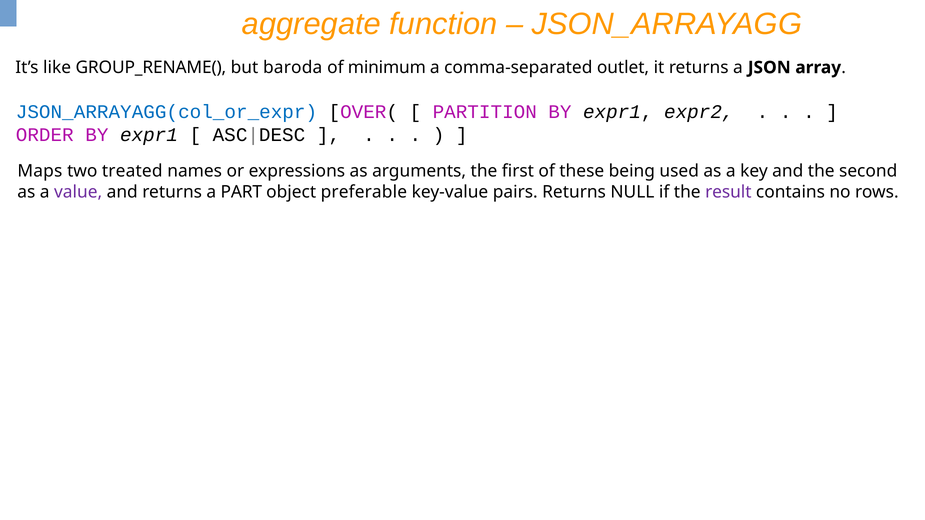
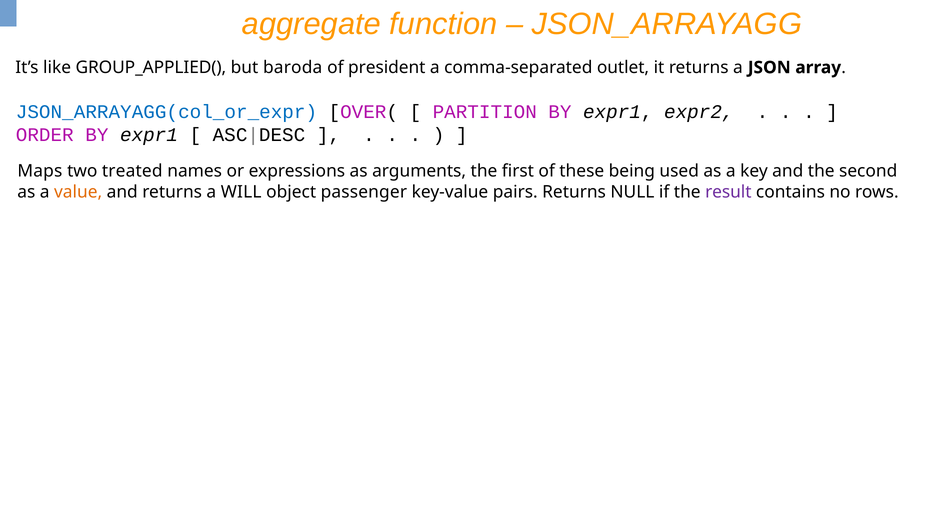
GROUP_RENAME(: GROUP_RENAME( -> GROUP_APPLIED( (151, 68)
minimum: minimum -> president (387, 68)
value colour: purple -> orange (78, 192)
PART: PART -> WILL (241, 192)
preferable: preferable -> passenger (364, 192)
